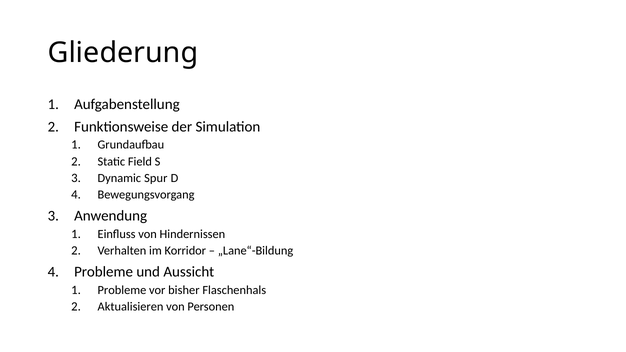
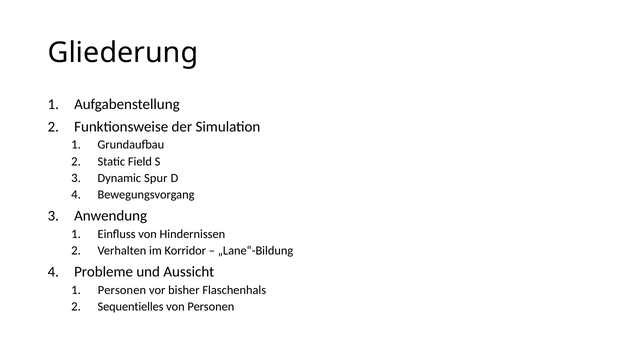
Probleme: Probleme -> Personen (122, 290)
Aktualisieren: Aktualisieren -> Sequentielles (131, 307)
